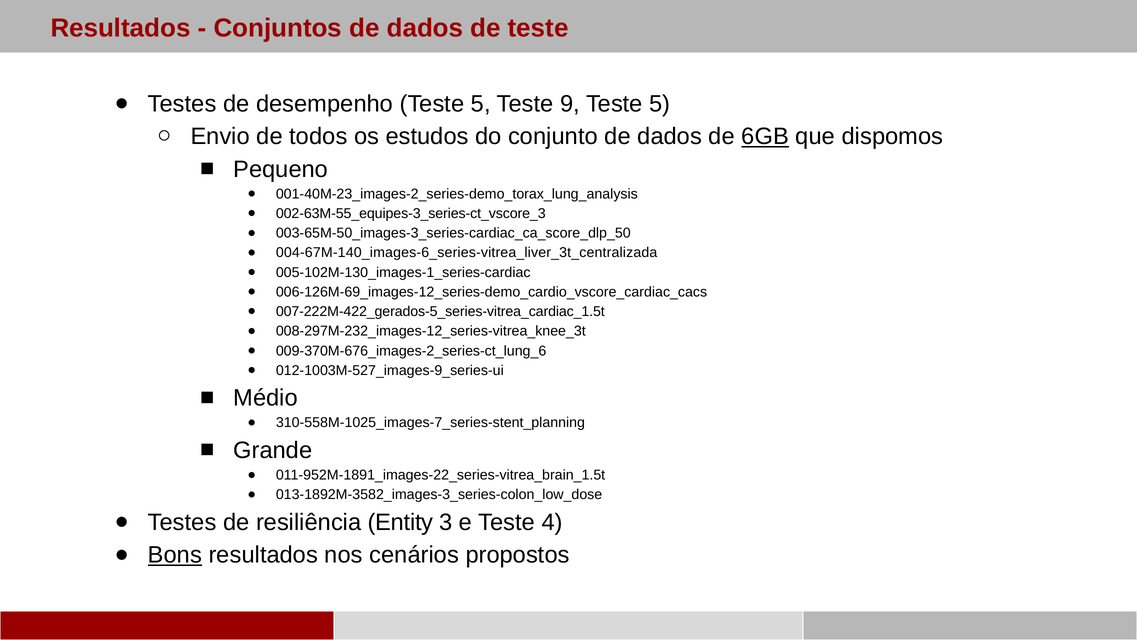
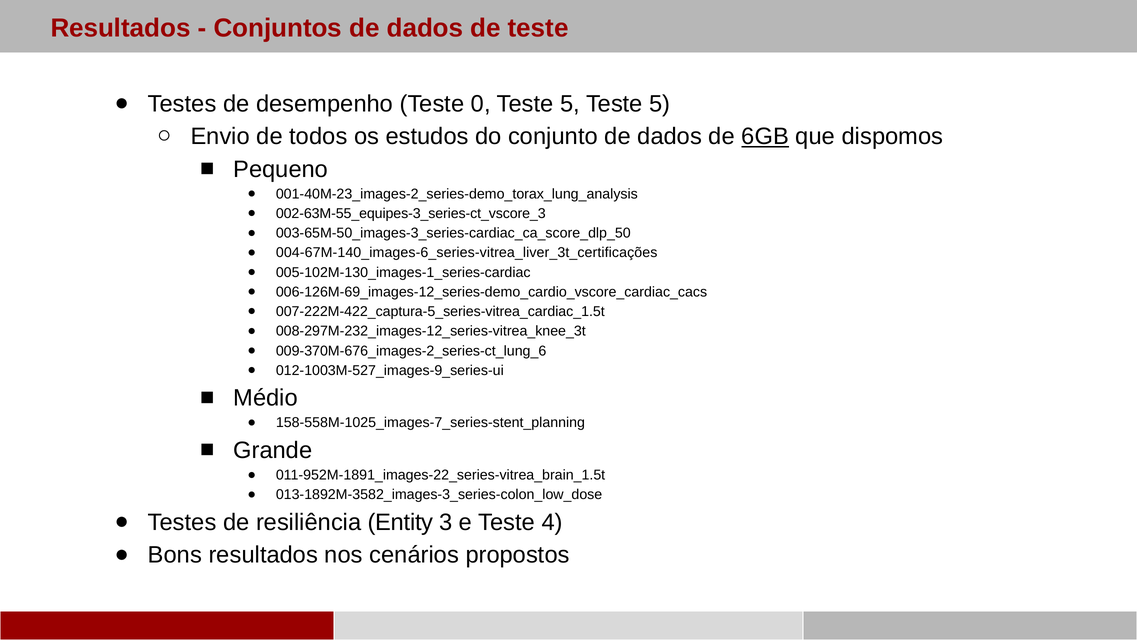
desempenho Teste 5: 5 -> 0 (481, 104)
9: 9 -> 5 (570, 104)
004-67M-140_images-6_series-vitrea_liver_3t_centralizada: 004-67M-140_images-6_series-vitrea_liver_3t_centralizada -> 004-67M-140_images-6_series-vitrea_liver_3t_certificações (467, 253)
007-222M-422_gerados-5_series-vitrea_cardiac_1.5t: 007-222M-422_gerados-5_series-vitrea_cardiac_1.5t -> 007-222M-422_captura-5_series-vitrea_cardiac_1.5t (440, 311)
310-558M-1025_images-7_series-stent_planning: 310-558M-1025_images-7_series-stent_planning -> 158-558M-1025_images-7_series-stent_planning (430, 422)
Bons underline: present -> none (175, 555)
